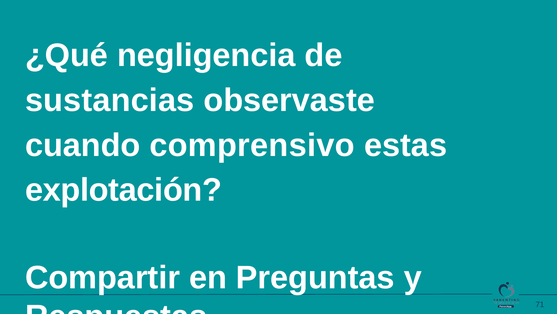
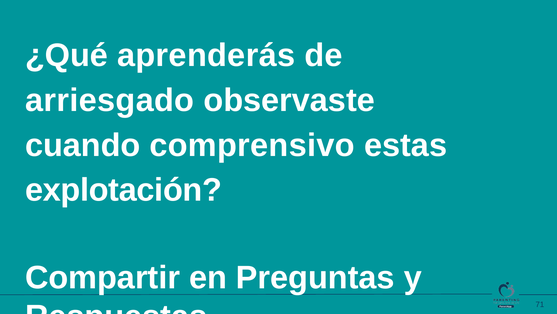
negligencia: negligencia -> aprenderás (206, 55)
sustancias: sustancias -> arriesgado (110, 100)
